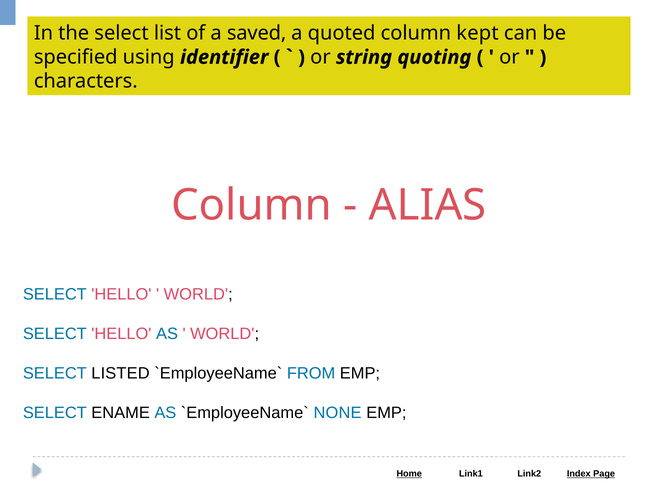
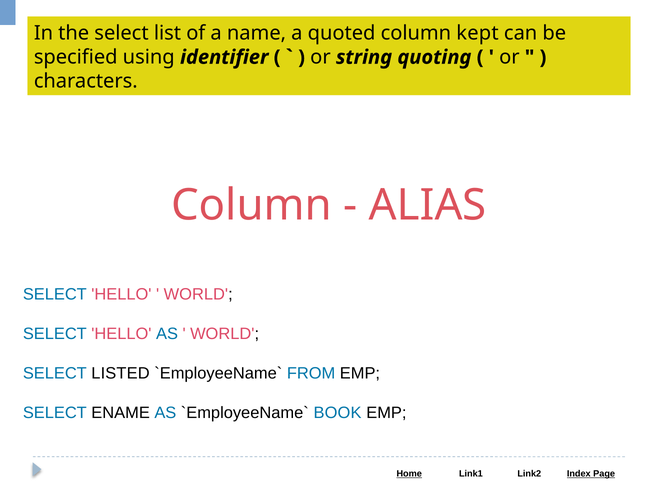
saved: saved -> name (257, 33)
NONE: NONE -> BOOK (338, 413)
